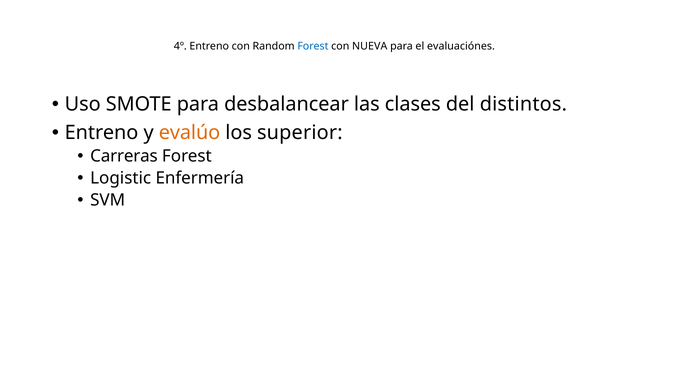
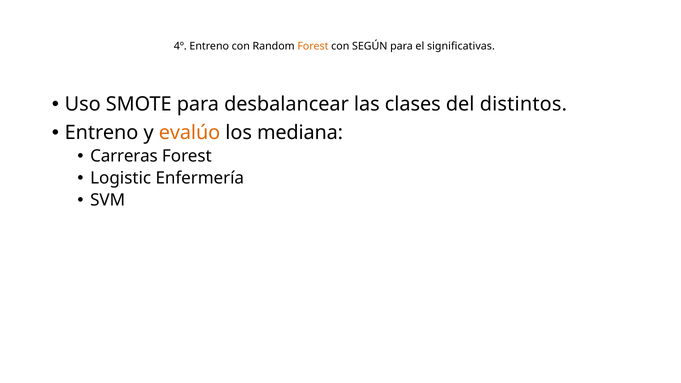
Forest colour: blue -> orange (313, 46)
NUEVA: NUEVA -> SEGÚN (370, 46)
evaluaciónes: evaluaciónes -> significativas (461, 46)
superior: superior -> mediana (300, 133)
